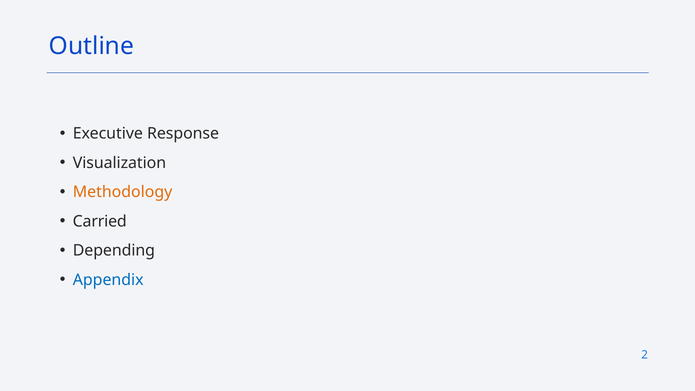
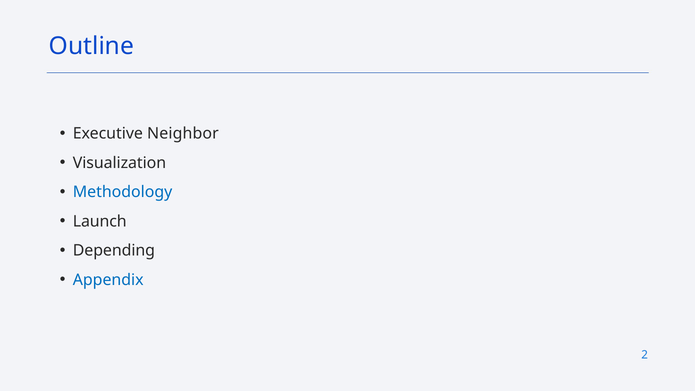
Response: Response -> Neighbor (183, 134)
Methodology colour: orange -> blue (123, 192)
Carried: Carried -> Launch (100, 221)
